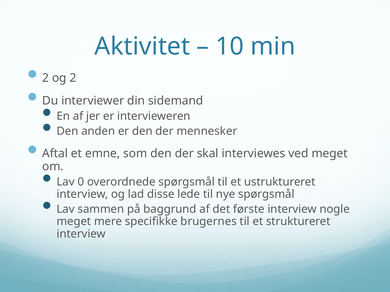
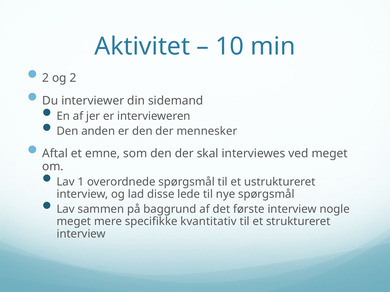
0: 0 -> 1 (81, 182)
brugernes: brugernes -> kvantitativ (209, 222)
